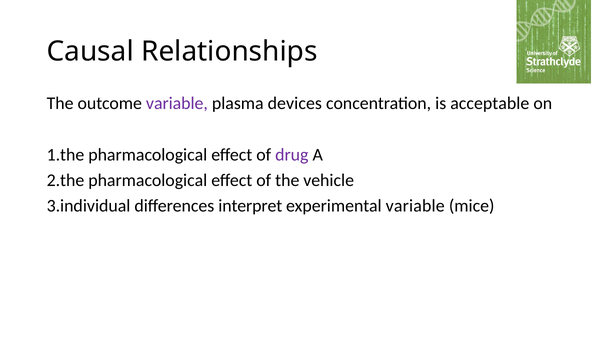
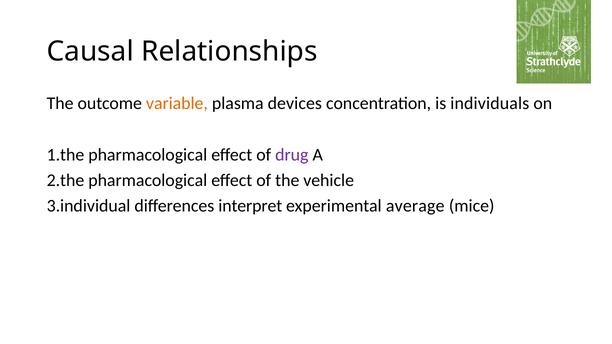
variable colour: purple -> orange (177, 103)
acceptable: acceptable -> individuals (490, 103)
experimental variable: variable -> average (415, 206)
